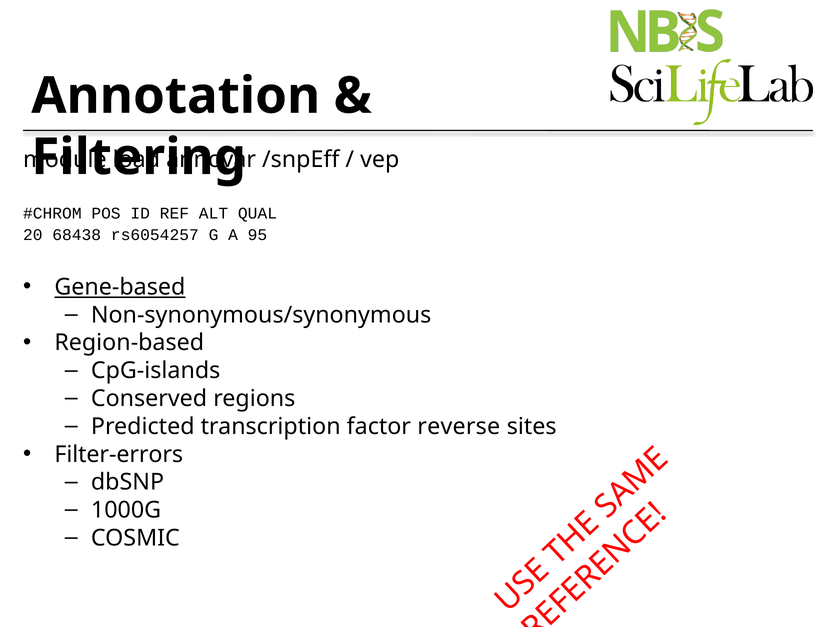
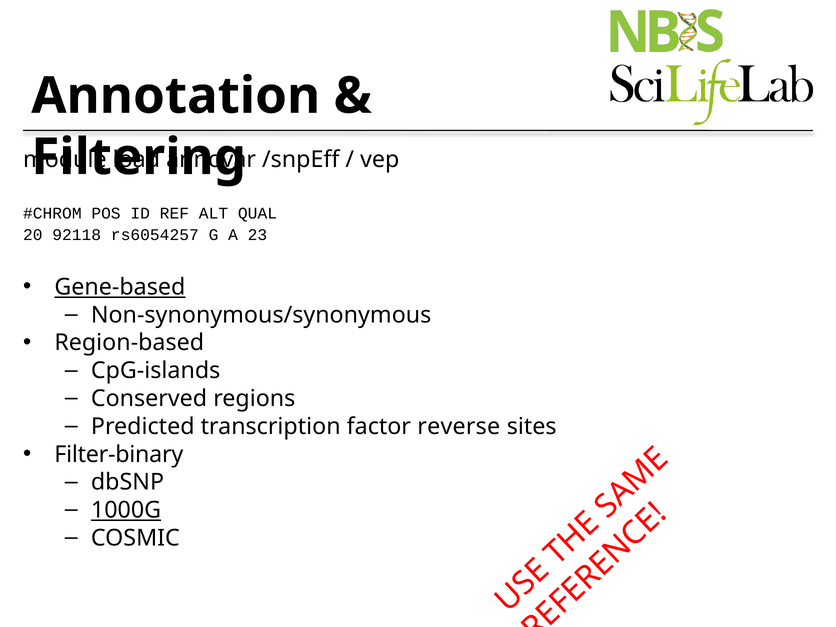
68438: 68438 -> 92118 (77, 235)
95: 95 -> 23 (257, 235)
Filter-errors: Filter-errors -> Filter-binary (119, 454)
1000G underline: none -> present (126, 510)
